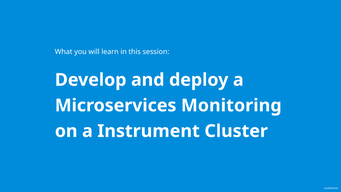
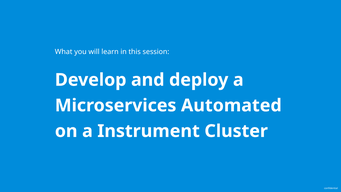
Monitoring: Monitoring -> Automated (231, 105)
